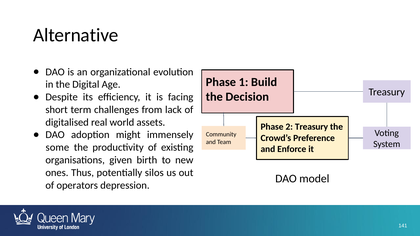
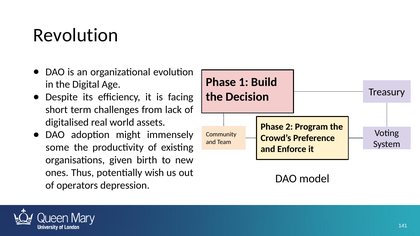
Alternative: Alternative -> Revolution (76, 35)
2 Treasury: Treasury -> Program (311, 127)
silos: silos -> wish (154, 173)
